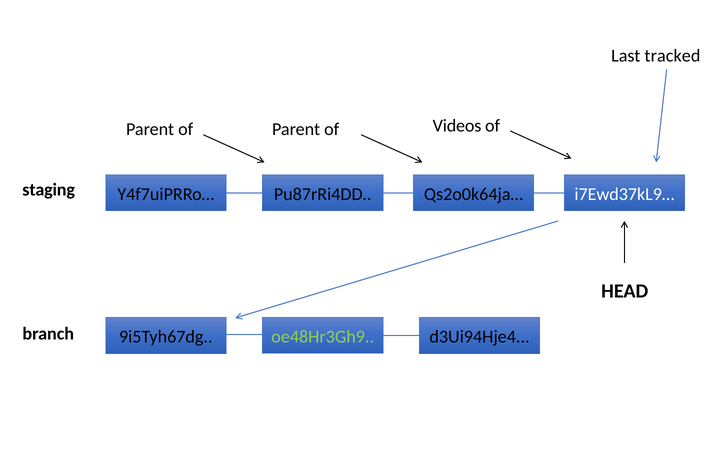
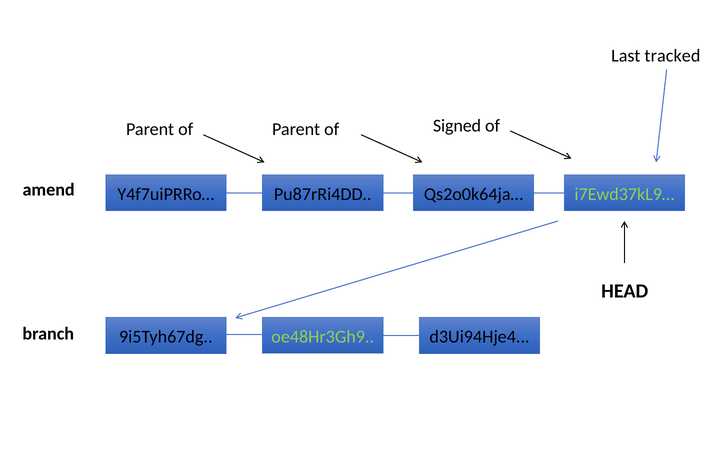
Videos: Videos -> Signed (457, 126)
staging: staging -> amend (49, 190)
i7Ewd37kL9… colour: white -> light green (624, 194)
